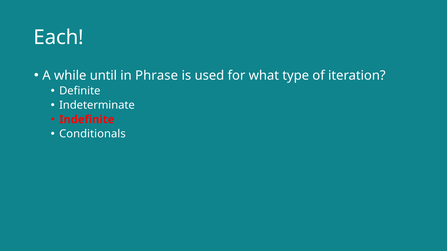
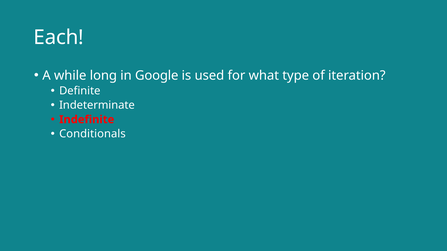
until: until -> long (103, 76)
Phrase: Phrase -> Google (157, 76)
